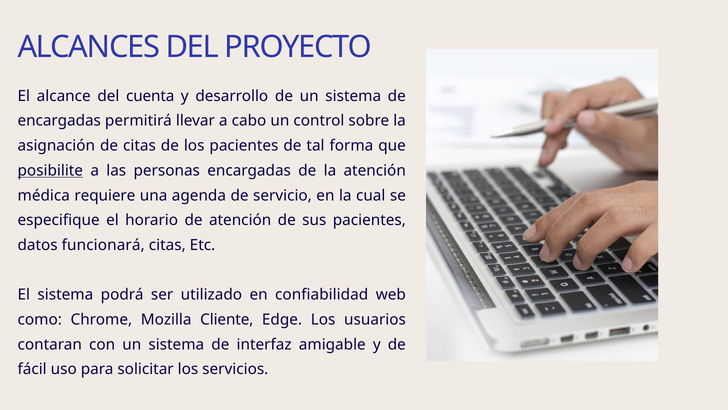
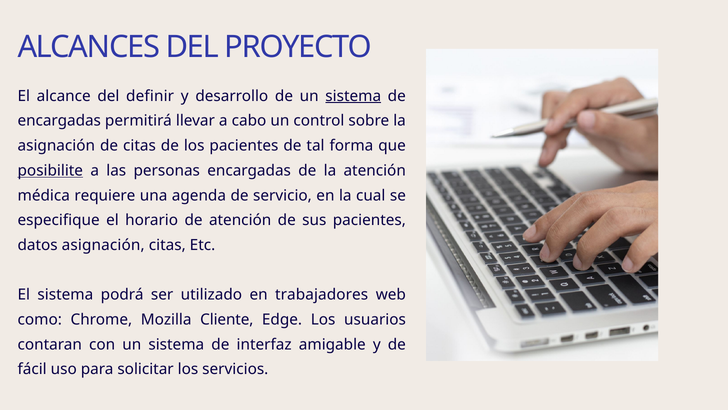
cuenta: cuenta -> definir (150, 96)
sistema underline: none -> present (353, 96)
datos funcionará: funcionará -> asignación (103, 245)
confiabilidad: confiabilidad -> trabajadores (322, 295)
